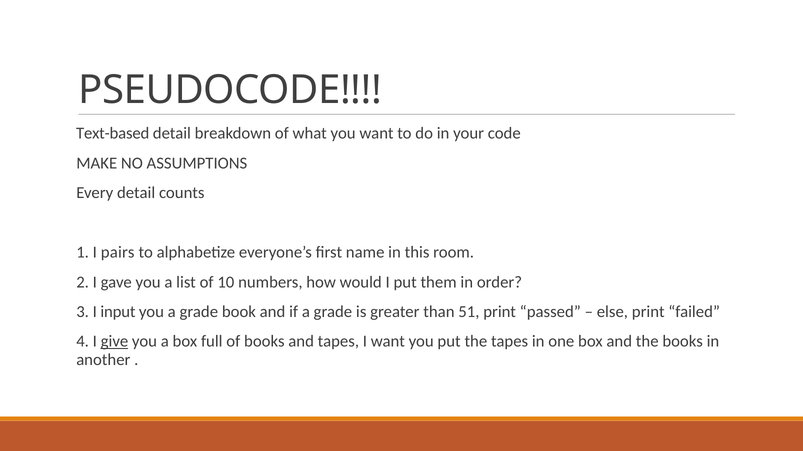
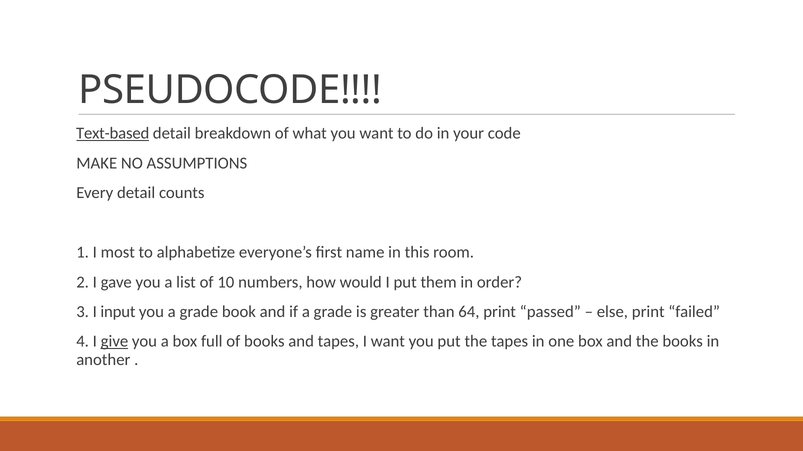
Text-based underline: none -> present (113, 134)
pairs: pairs -> most (118, 253)
51: 51 -> 64 (469, 312)
